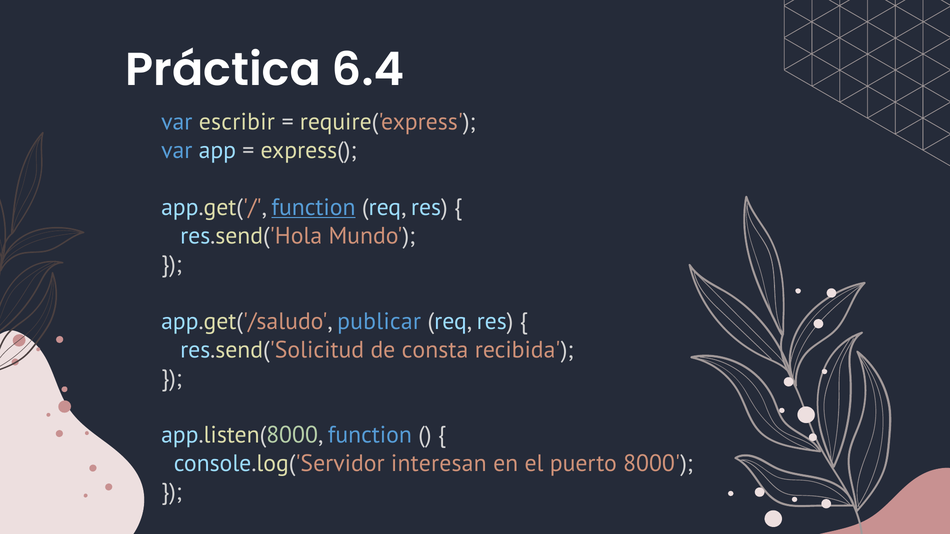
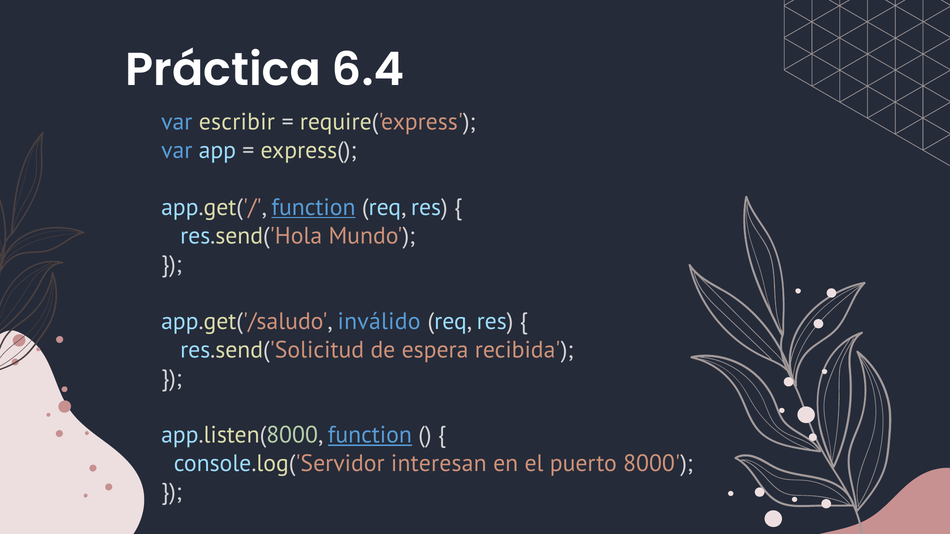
publicar: publicar -> inválido (379, 321)
consta: consta -> espera (435, 350)
function underline: none -> present (370, 435)
